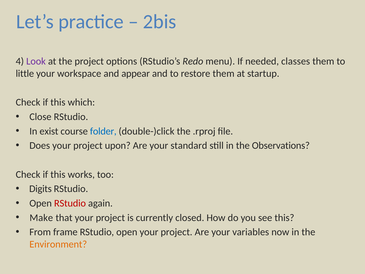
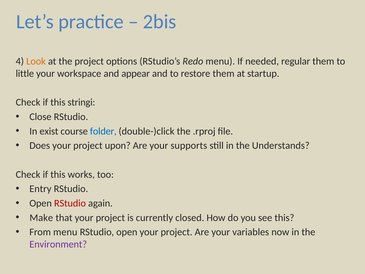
Look colour: purple -> orange (36, 61)
classes: classes -> regular (296, 61)
which: which -> stringi (81, 102)
standard: standard -> supports (189, 145)
Observations: Observations -> Understands (281, 145)
Digits: Digits -> Entry (40, 189)
From frame: frame -> menu (65, 232)
Environment colour: orange -> purple (58, 244)
